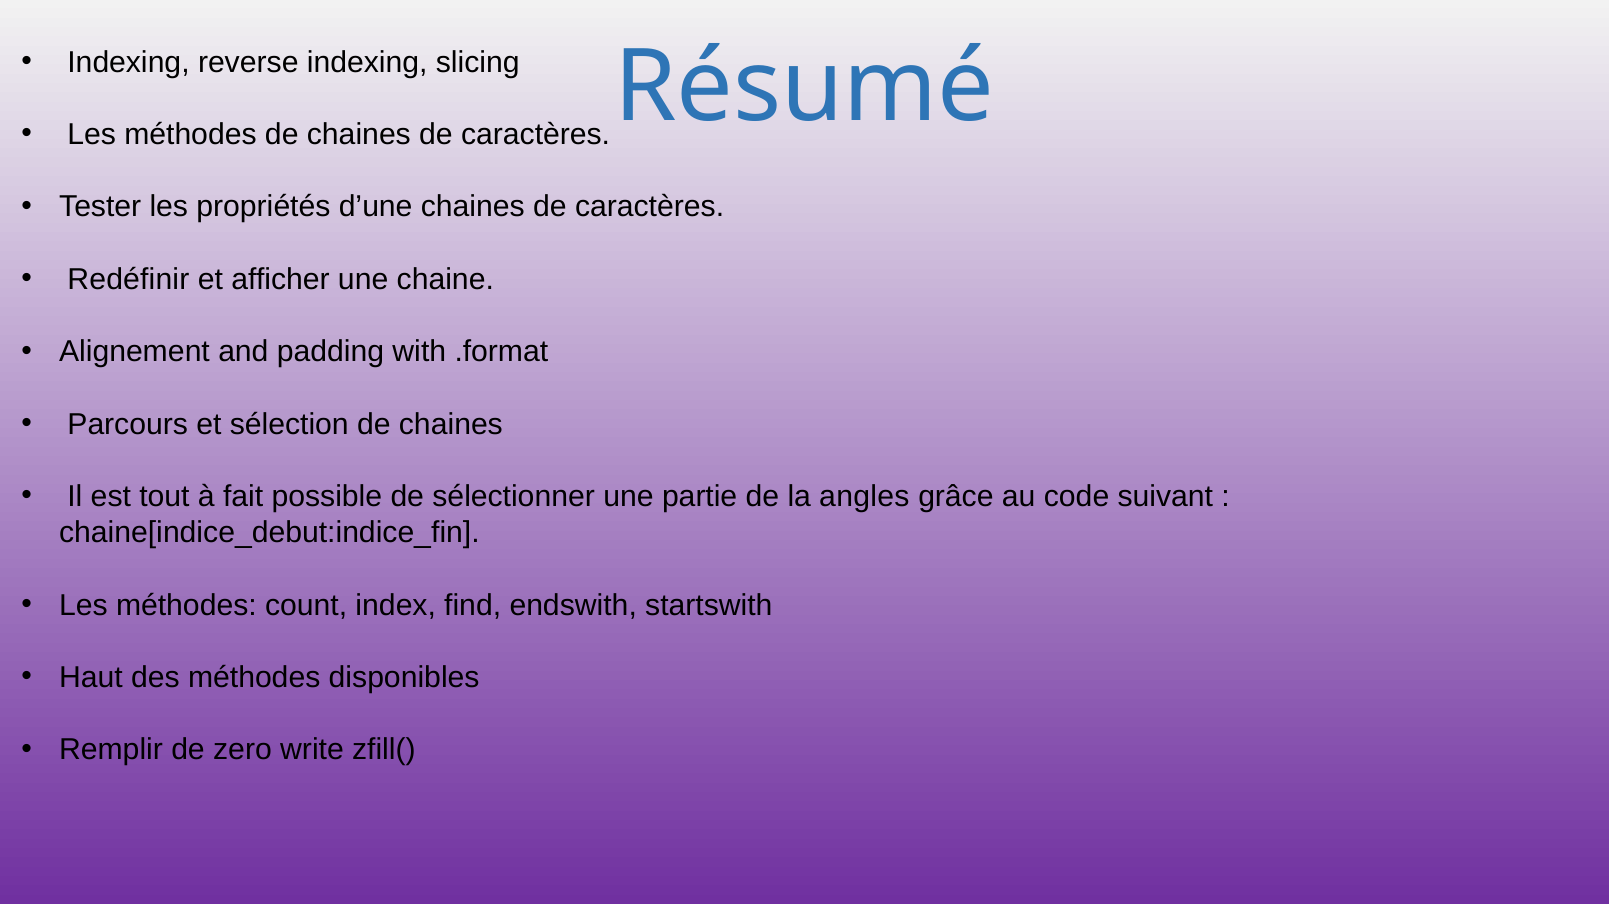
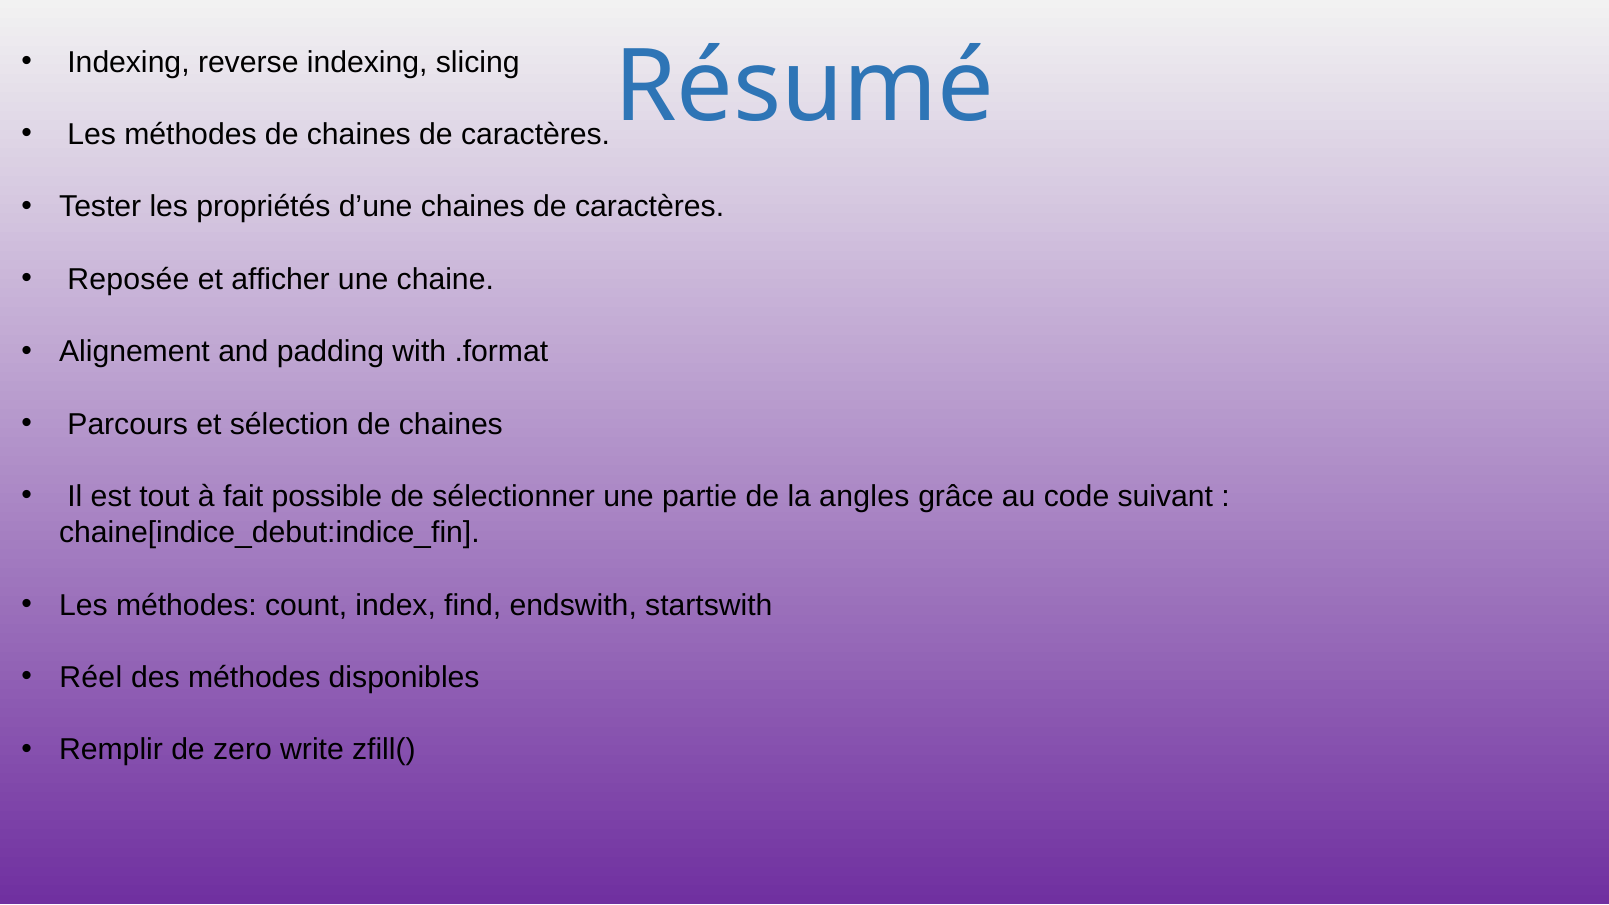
Redéfinir: Redéfinir -> Reposée (128, 279)
Haut: Haut -> Réel (91, 678)
